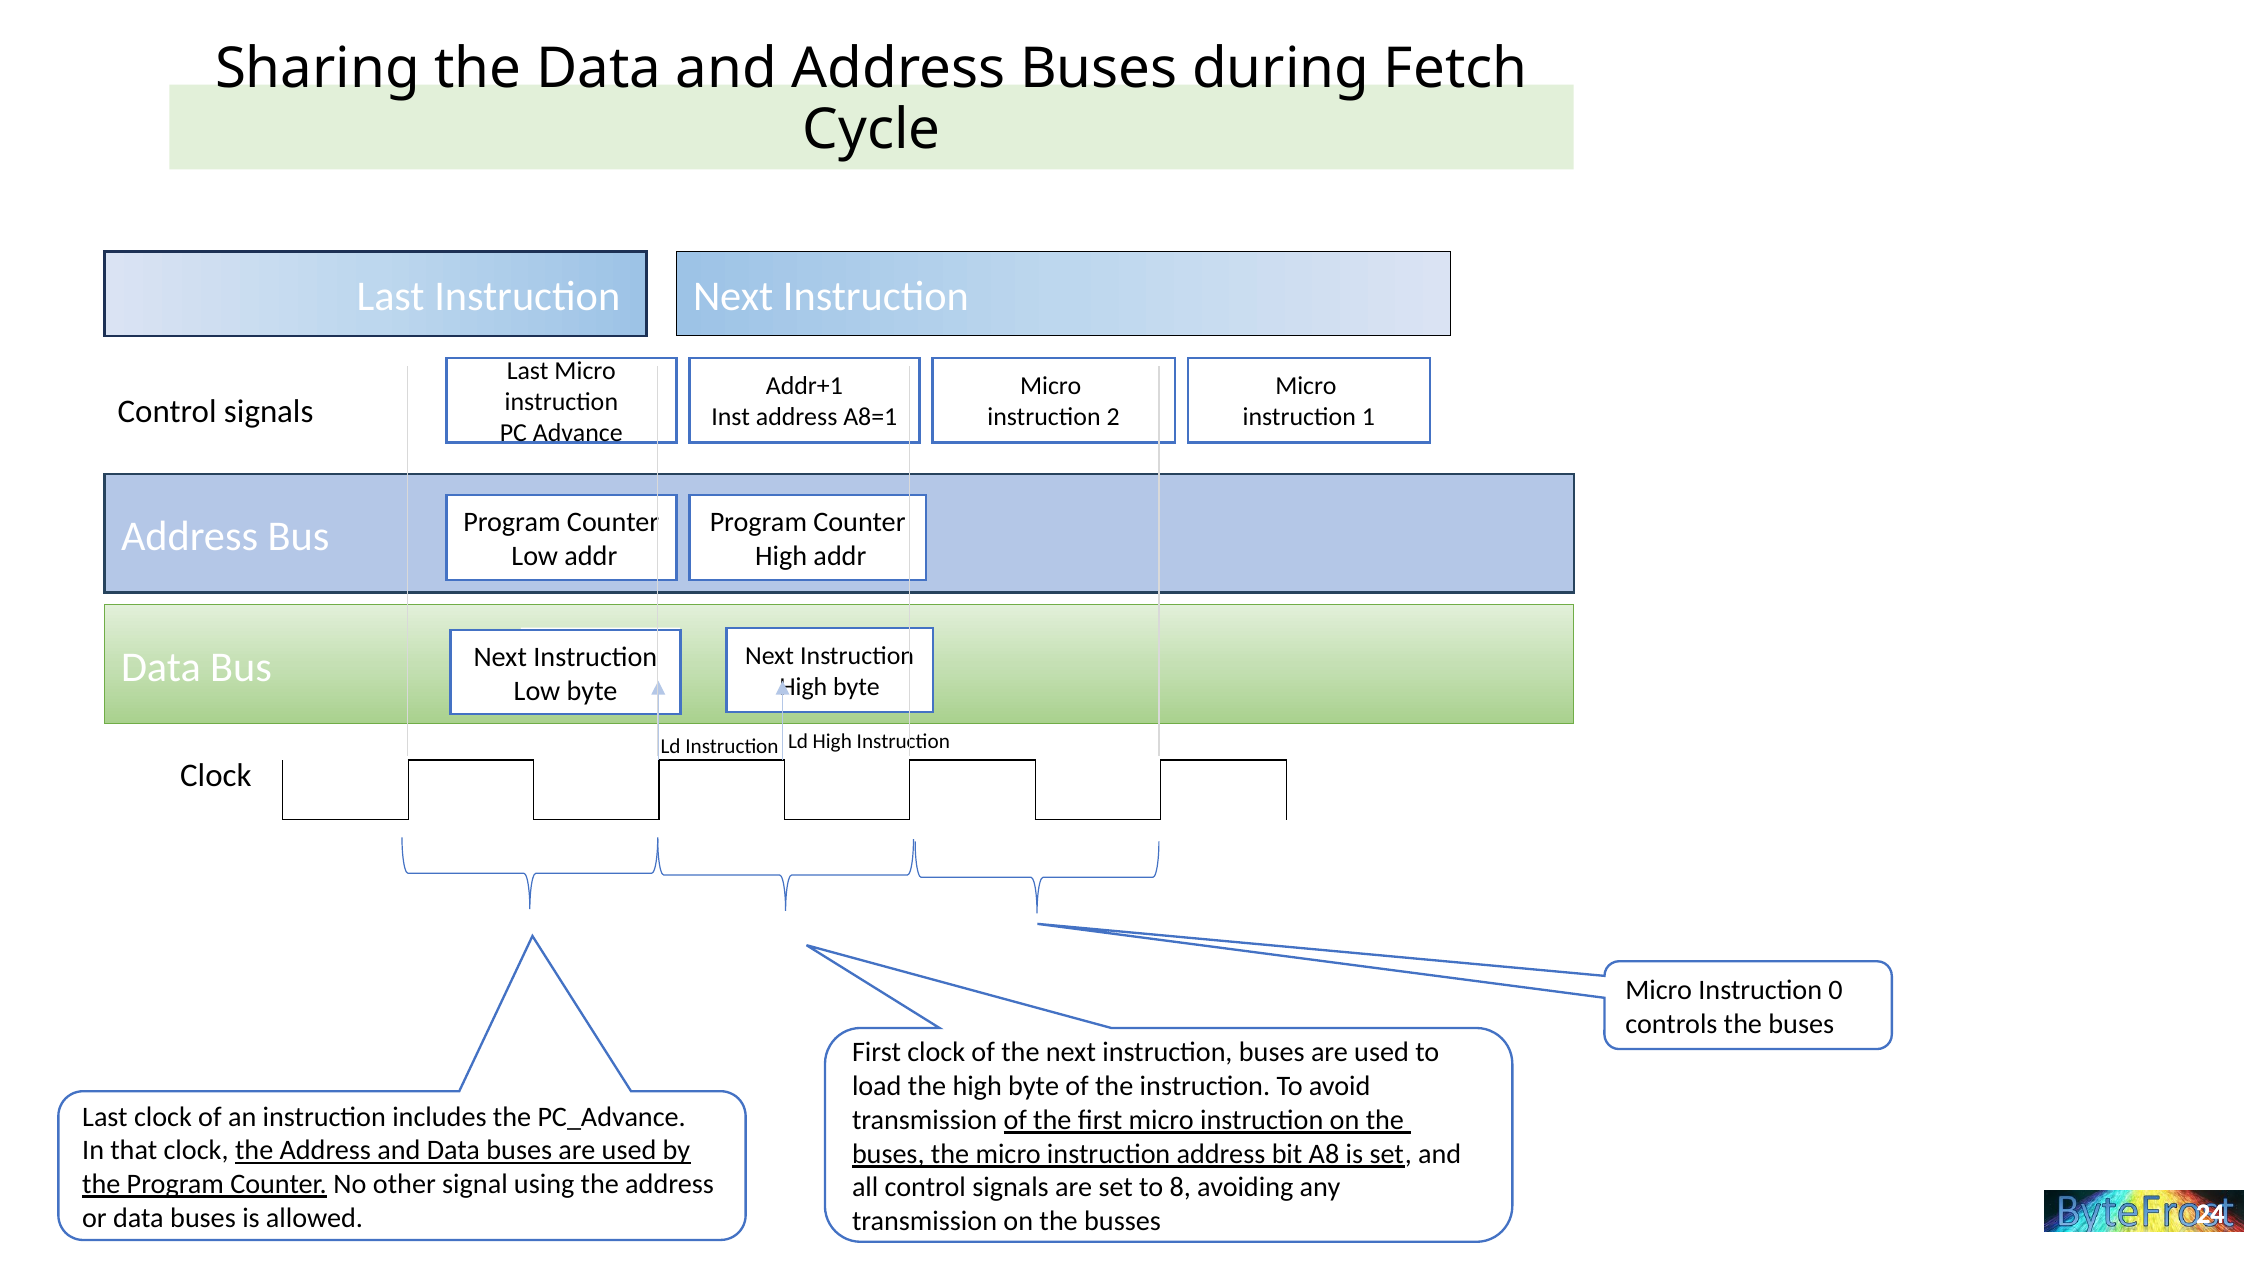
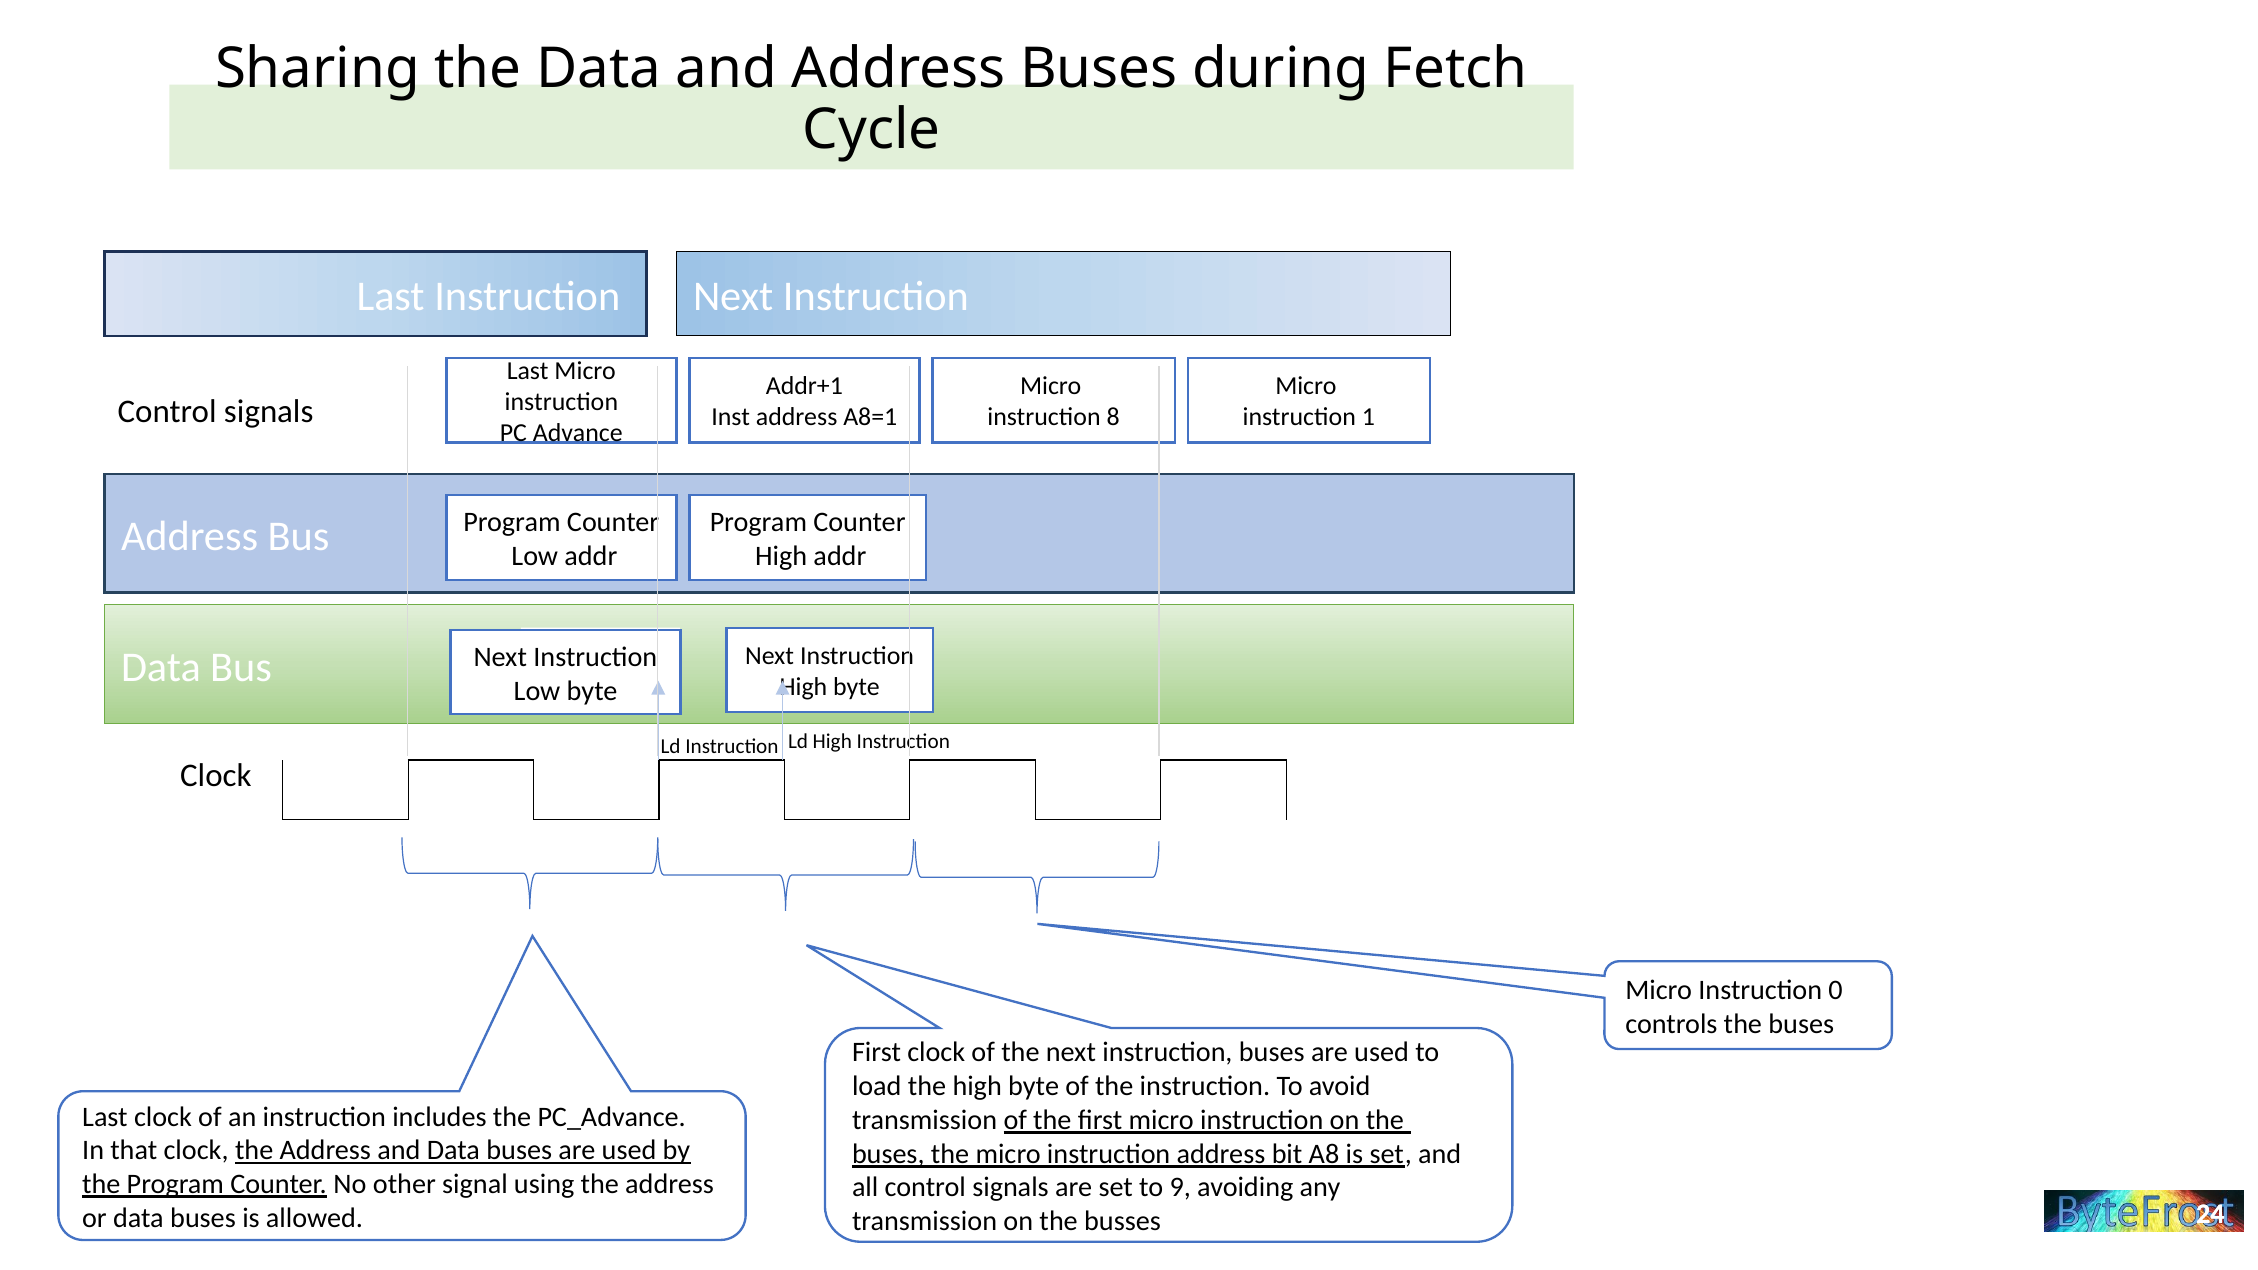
2: 2 -> 8 (1113, 417)
8: 8 -> 9 (1180, 1188)
